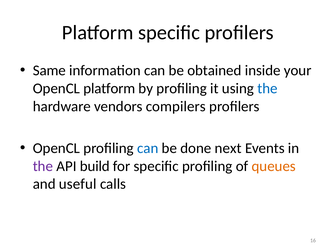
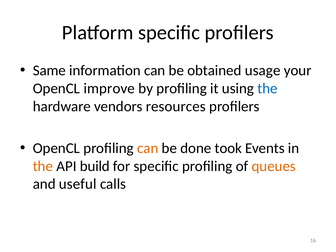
inside: inside -> usage (263, 70)
OpenCL platform: platform -> improve (109, 88)
compilers: compilers -> resources (176, 106)
can colour: blue -> orange (148, 148)
next: next -> took (228, 148)
the colour: purple -> orange (43, 166)
